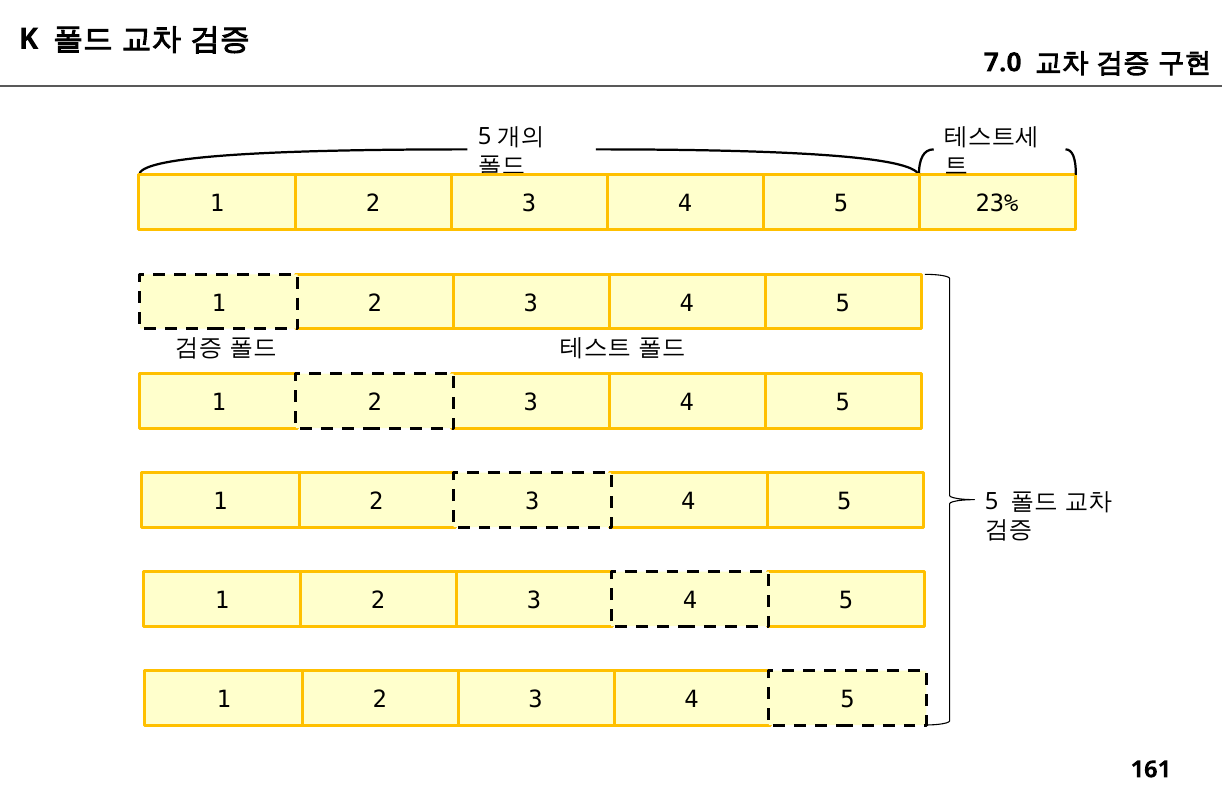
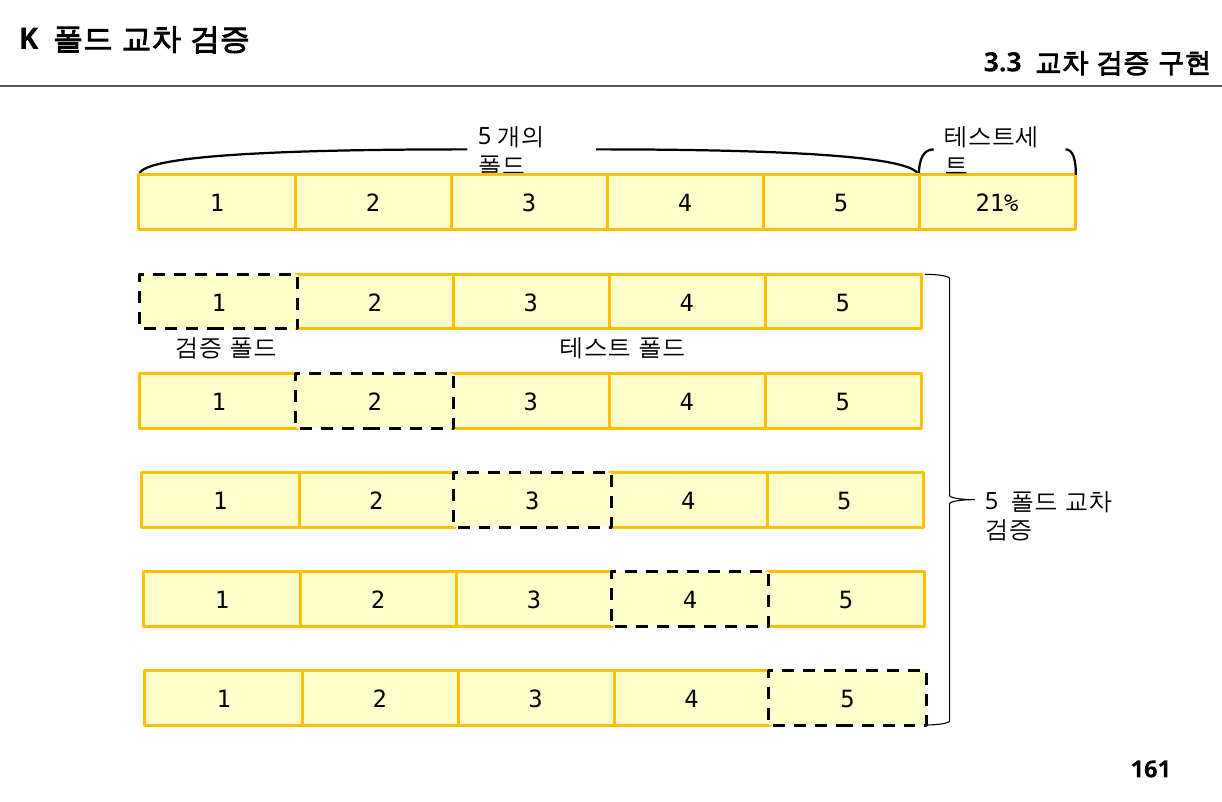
7.0: 7.0 -> 3.3 (1003, 63)
23%: 23% -> 21% (997, 204)
